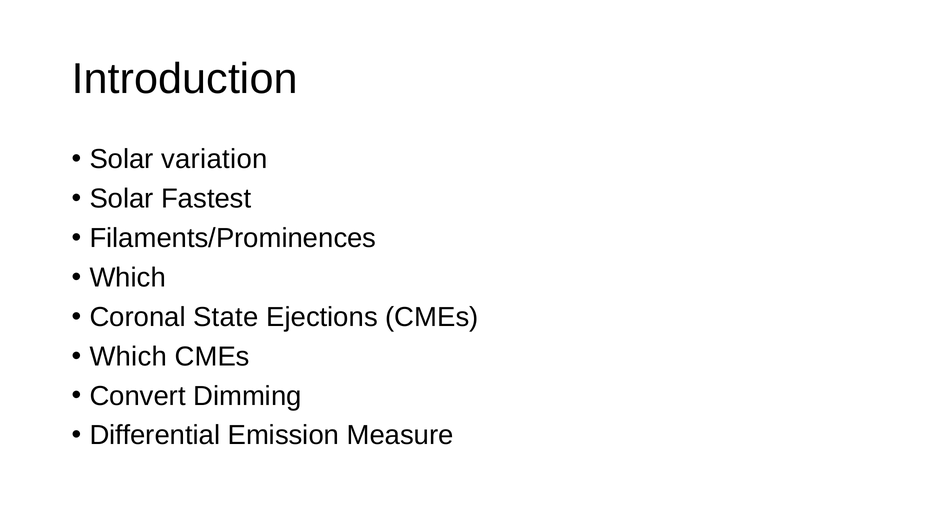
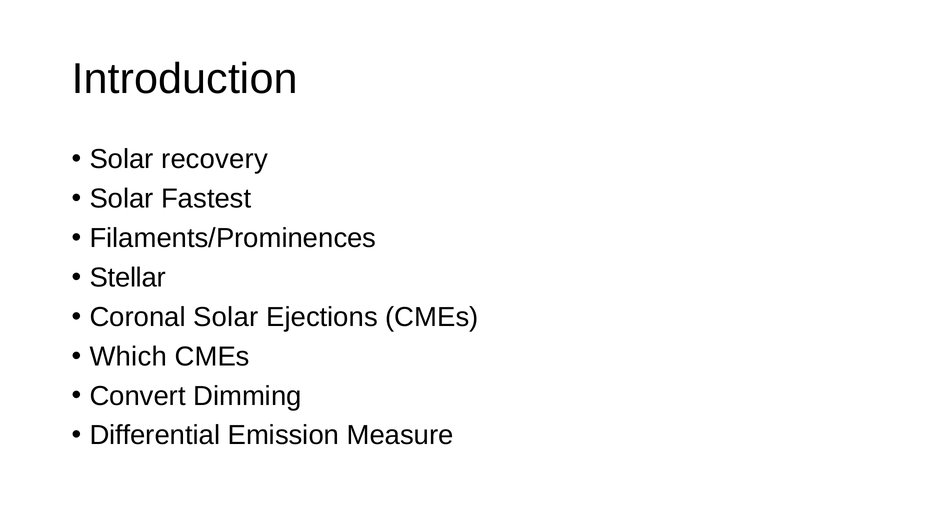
variation: variation -> recovery (214, 159)
Which: Which -> Stellar (128, 278)
Coronal State: State -> Solar (226, 317)
